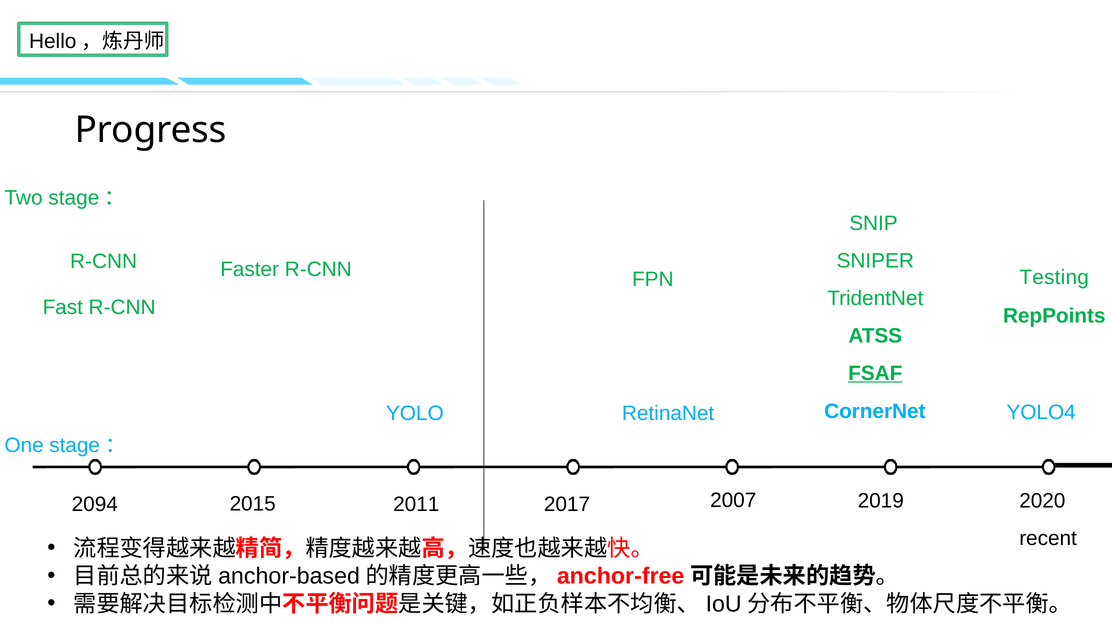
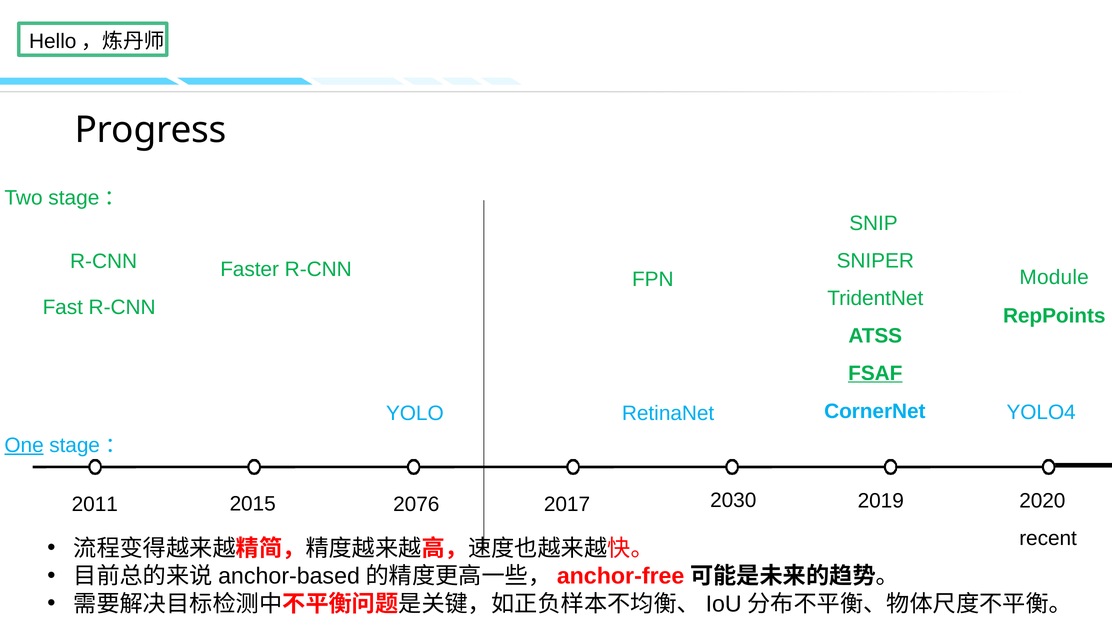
Testing: Testing -> Module (1054, 277)
One underline: none -> present (24, 446)
2094: 2094 -> 2011 (95, 505)
2011: 2011 -> 2076 (416, 505)
2007: 2007 -> 2030 (733, 501)
